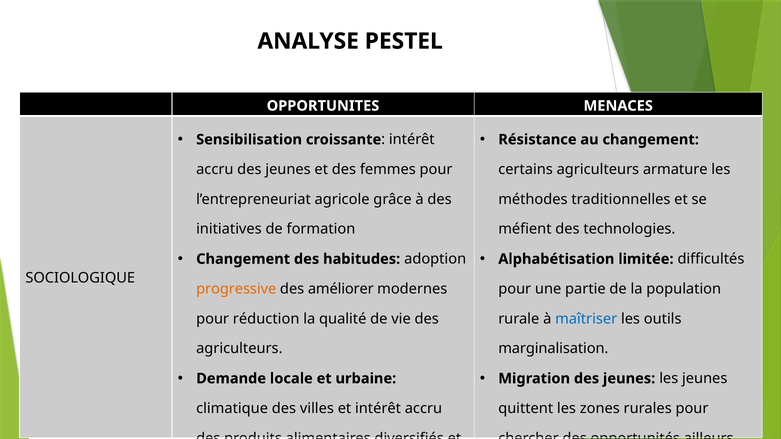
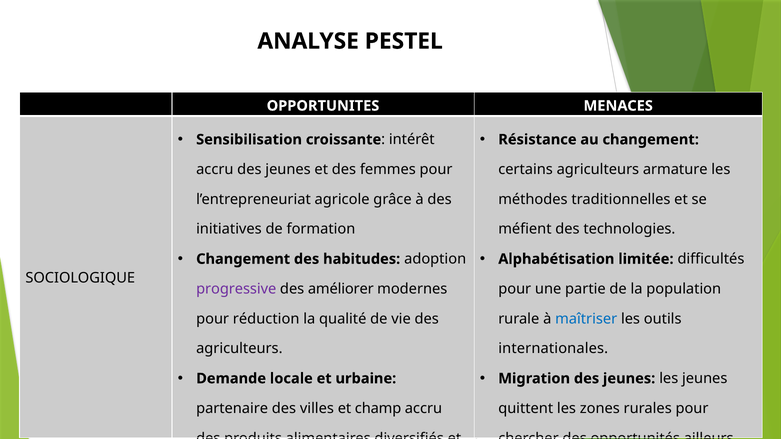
progressive colour: orange -> purple (236, 289)
marginalisation: marginalisation -> internationales (553, 349)
climatique: climatique -> partenaire (232, 409)
et intérêt: intérêt -> champ (378, 409)
